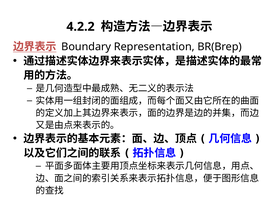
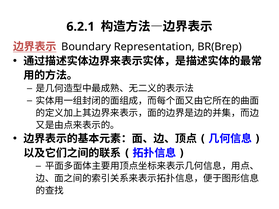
4.2.2: 4.2.2 -> 6.2.1 (81, 27)
